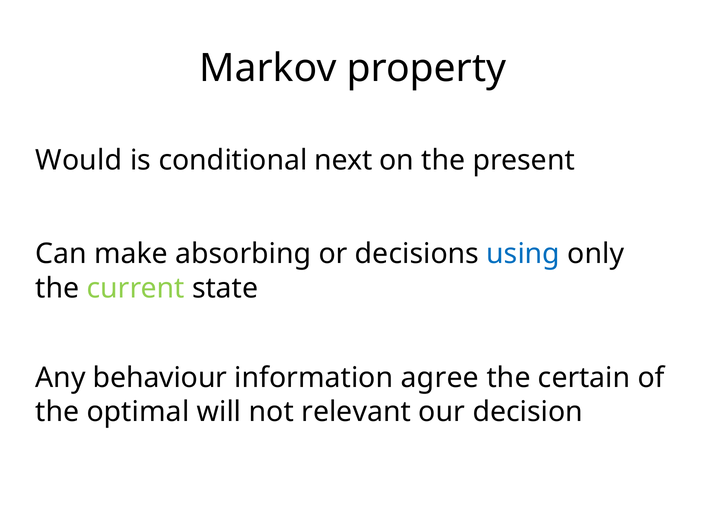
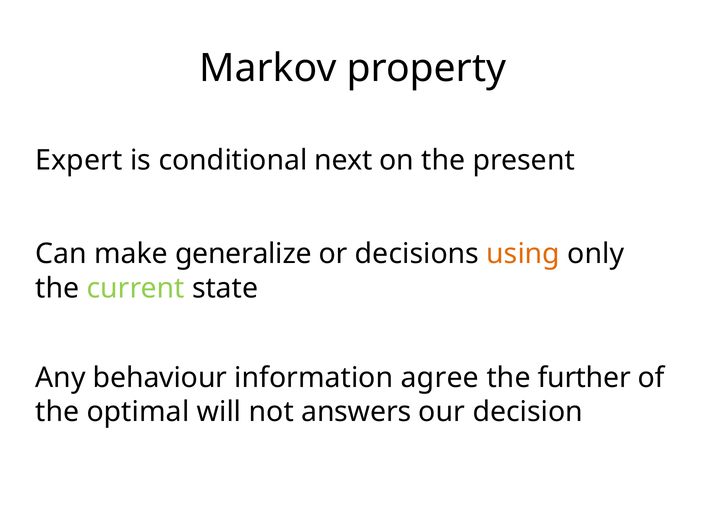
Would: Would -> Expert (79, 160)
absorbing: absorbing -> generalize (243, 254)
using colour: blue -> orange (523, 254)
certain: certain -> further (584, 377)
relevant: relevant -> answers (356, 411)
